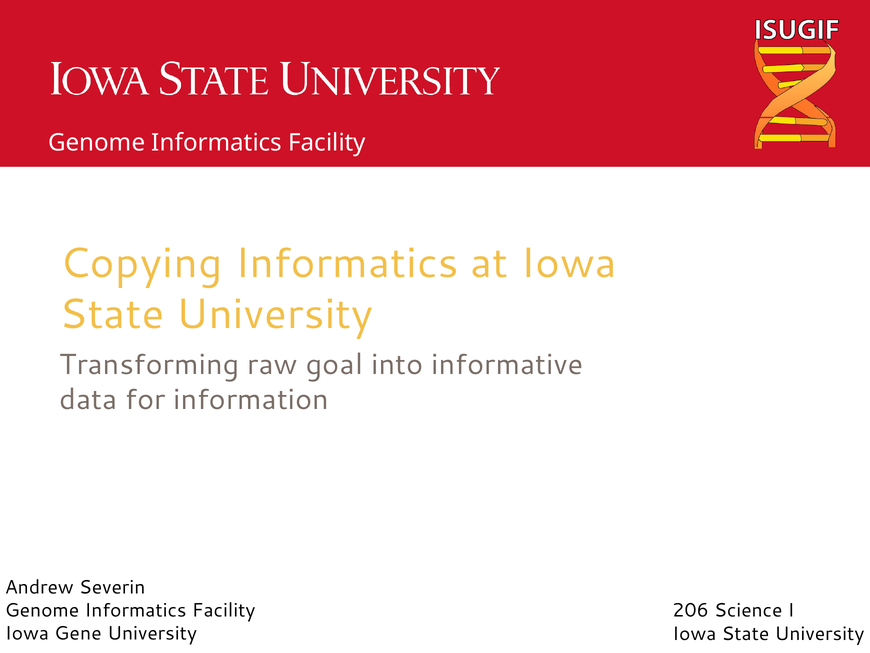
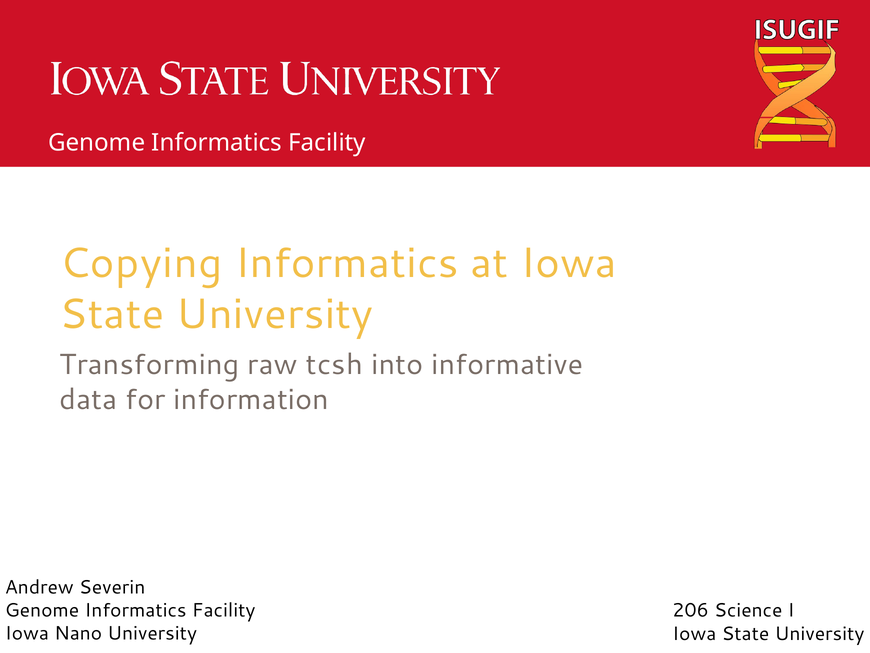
goal: goal -> tcsh (334, 365)
Gene: Gene -> Nano (78, 633)
